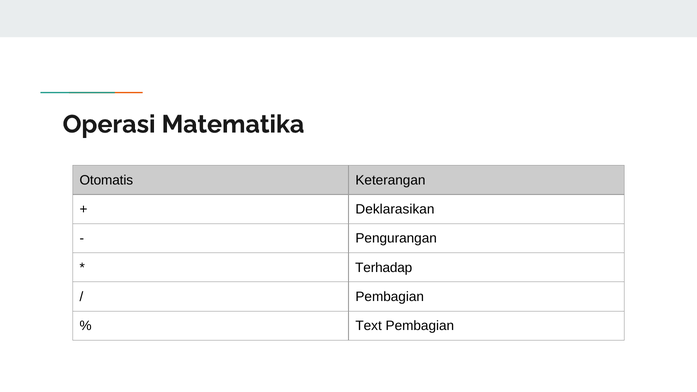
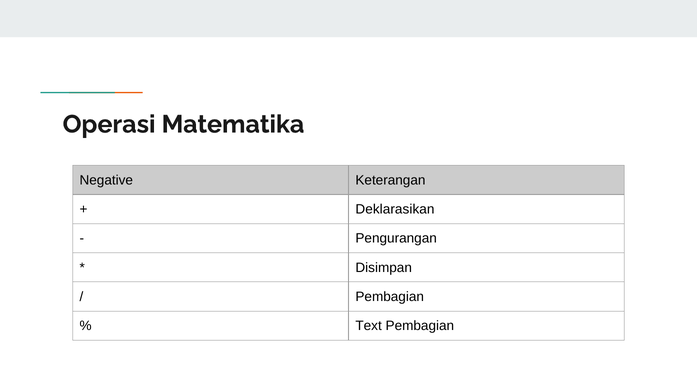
Otomatis: Otomatis -> Negative (106, 180)
Terhadap: Terhadap -> Disimpan (384, 268)
